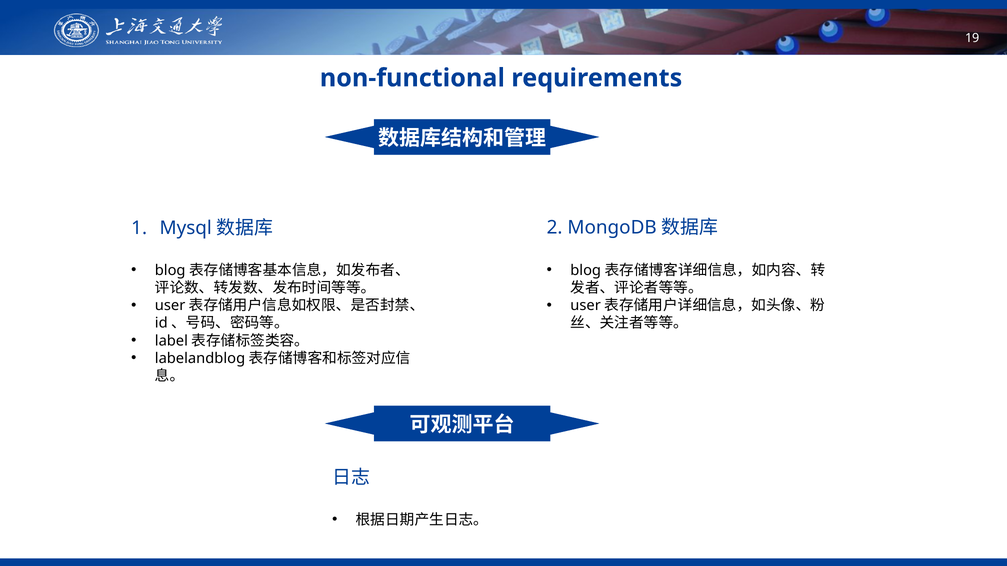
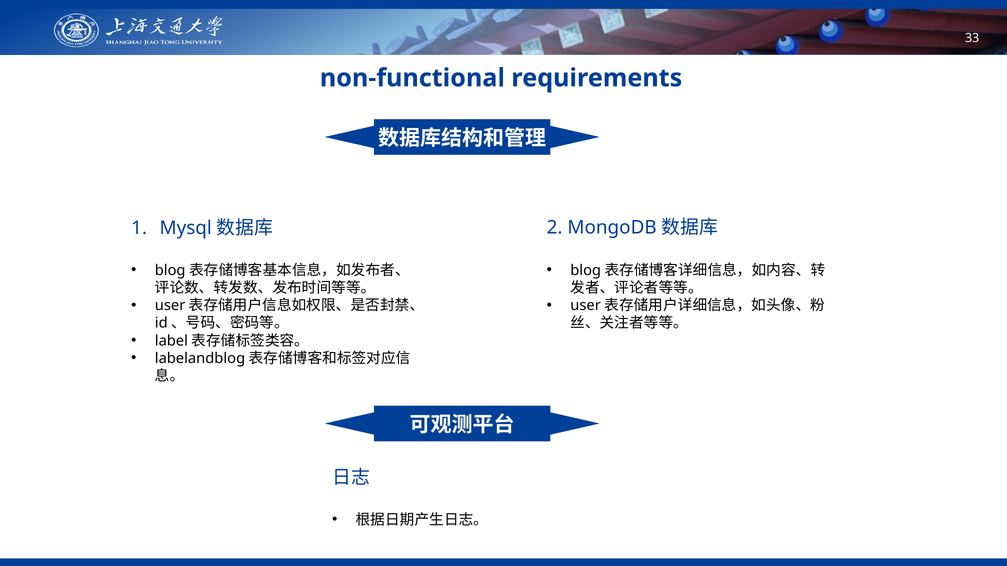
19: 19 -> 33 (972, 38)
